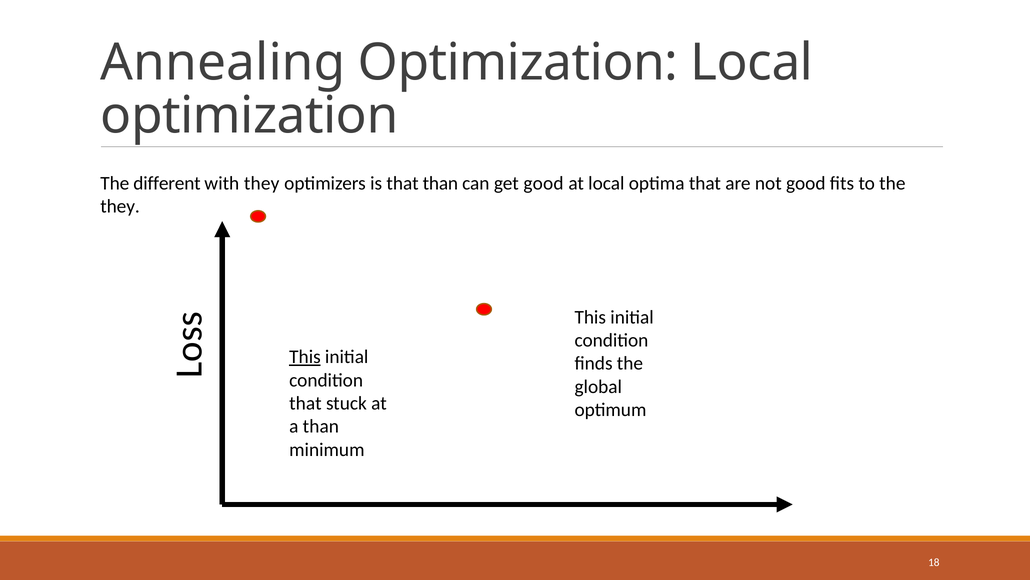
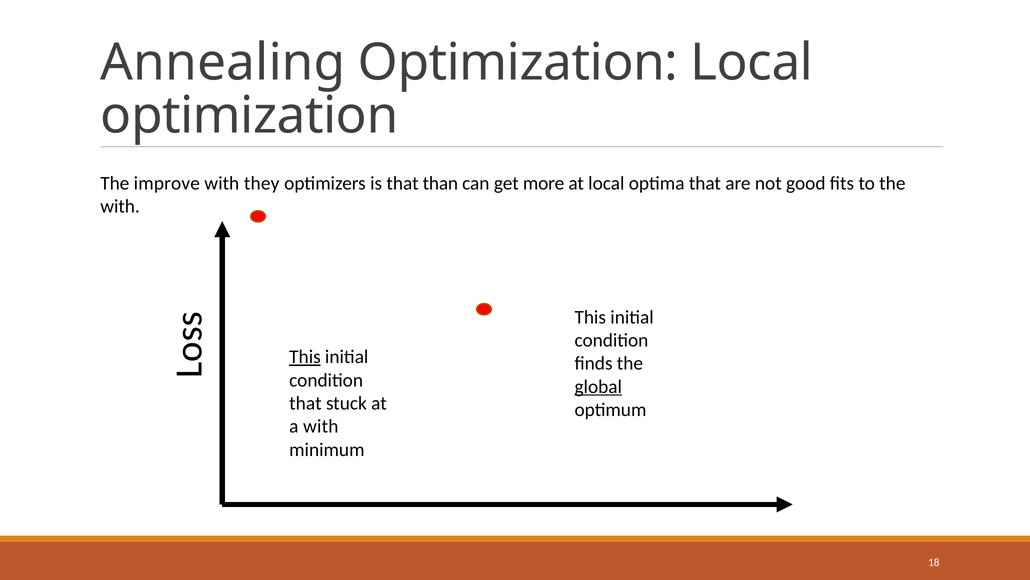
different: different -> improve (167, 183)
get good: good -> more (544, 183)
they: they -> with (120, 206)
global underline: none -> present (598, 386)
a than: than -> with (321, 426)
